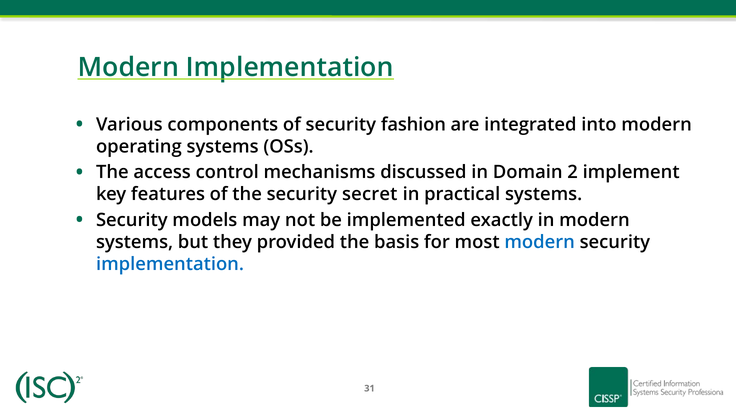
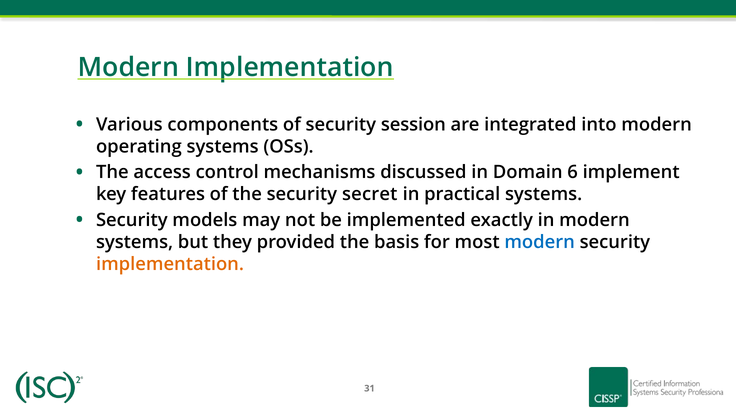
fashion: fashion -> session (413, 124)
2: 2 -> 6 (573, 172)
implementation colour: blue -> orange (170, 264)
